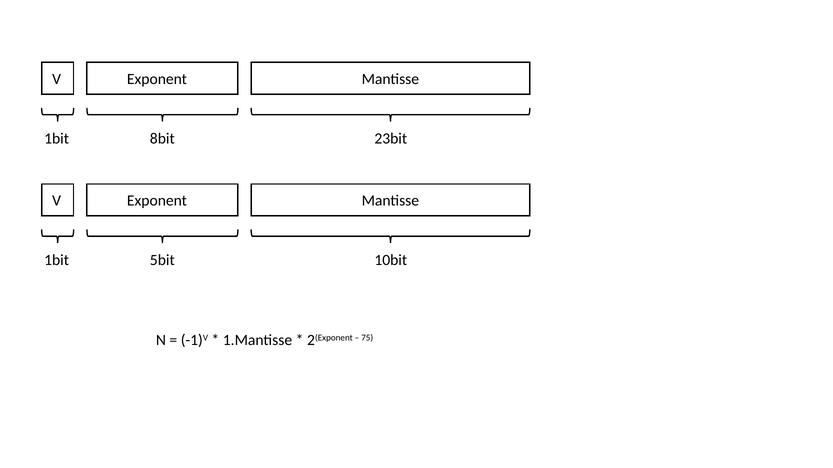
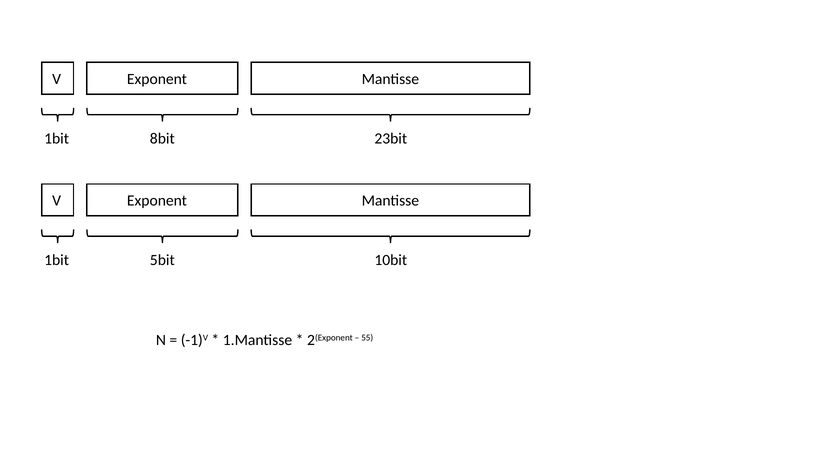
75: 75 -> 55 (367, 338)
